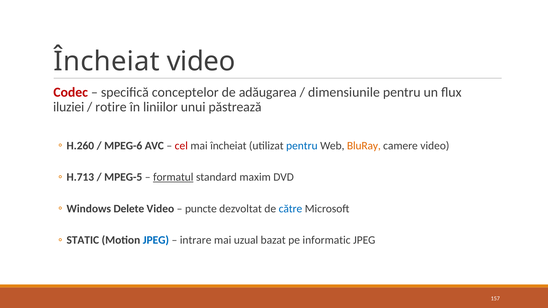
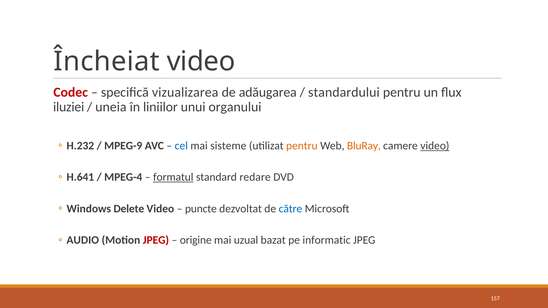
conceptelor: conceptelor -> vizualizarea (185, 92)
dimensiunile: dimensiunile -> standardului (344, 92)
rotire: rotire -> uneia (111, 107)
păstrează: păstrează -> organului (235, 107)
H.260: H.260 -> H.232 (80, 146)
MPEG-6: MPEG-6 -> MPEG-9 (123, 146)
cel colour: red -> blue (181, 146)
mai încheiat: încheiat -> sisteme (228, 146)
pentru colour: blue -> orange (302, 146)
video underline: none -> present (435, 146)
H.713: H.713 -> H.641 (80, 177)
MPEG-5: MPEG-5 -> MPEG-4 (123, 177)
maxim: maxim -> redare (255, 177)
STATIC: STATIC -> AUDIO (83, 240)
JPEG colour: blue -> red (156, 240)
intrare: intrare -> origine (196, 240)
